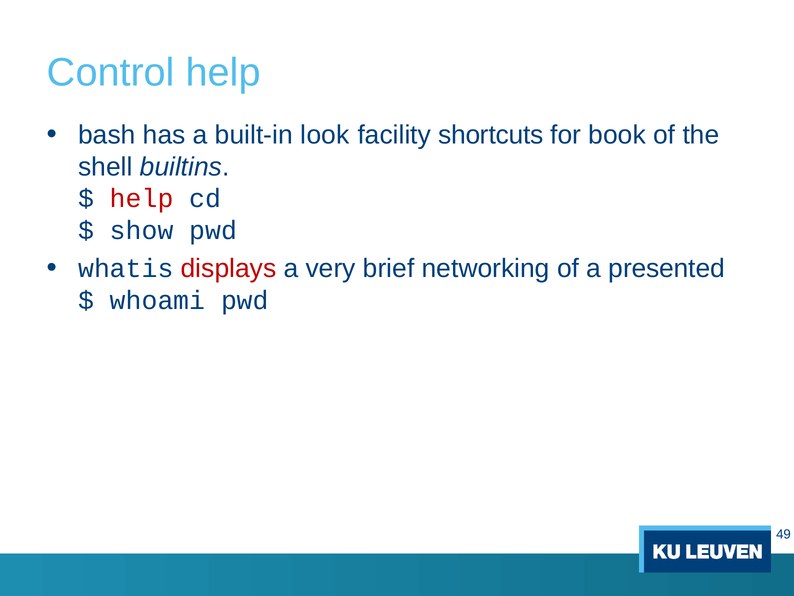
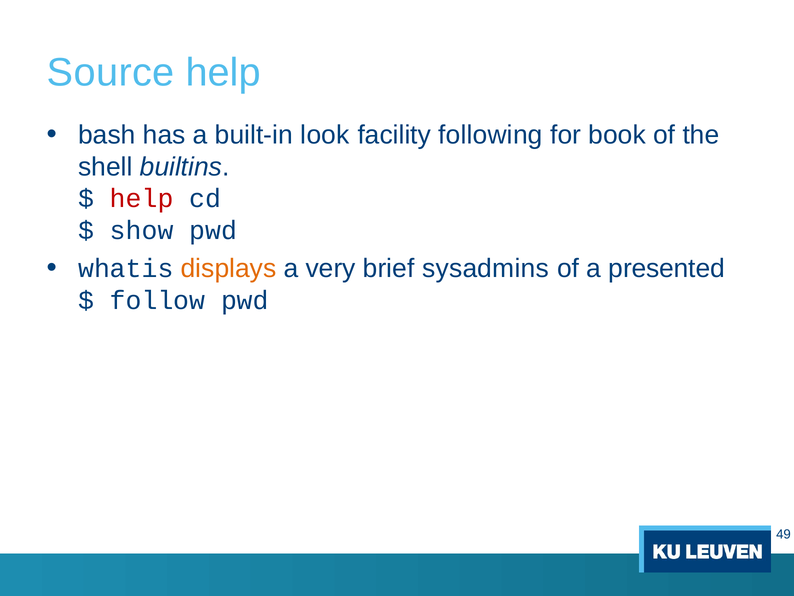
Control: Control -> Source (111, 73)
shortcuts: shortcuts -> following (491, 135)
displays colour: red -> orange (229, 268)
networking: networking -> sysadmins (486, 268)
whoami: whoami -> follow (158, 300)
